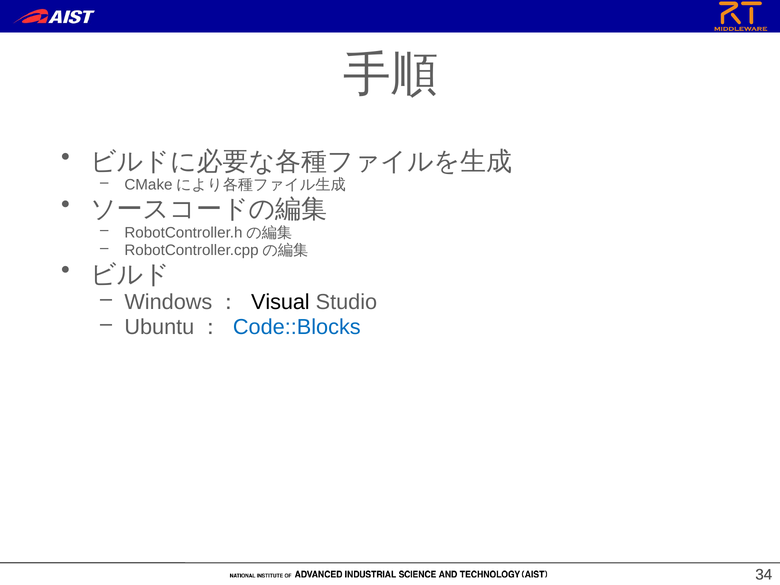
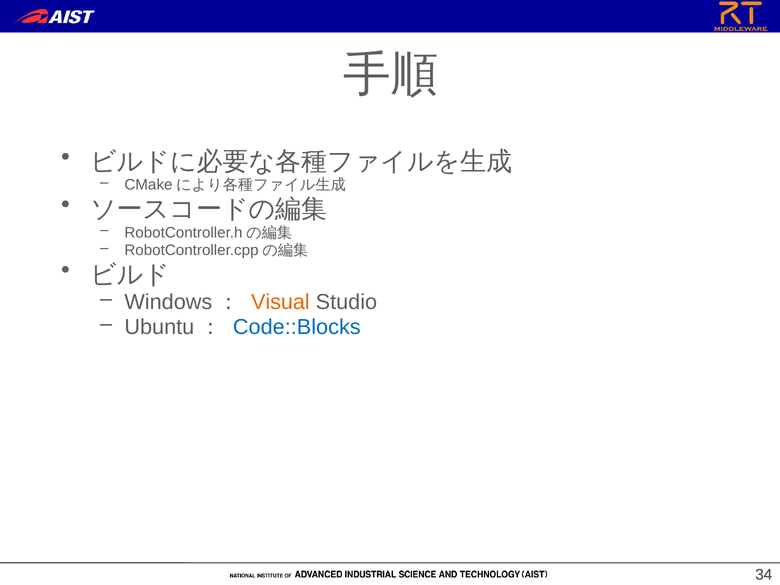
Visual colour: black -> orange (280, 302)
